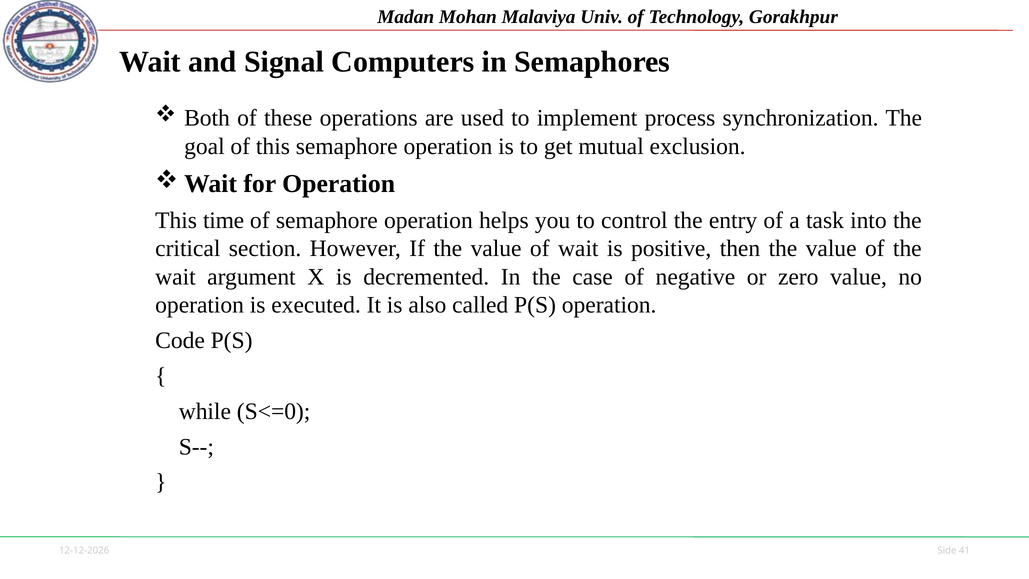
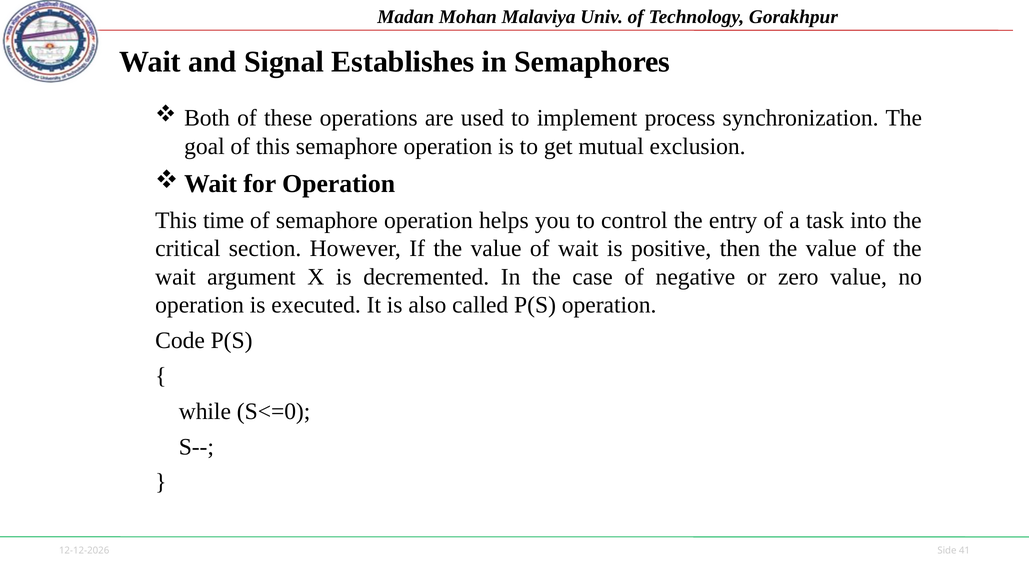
Computers: Computers -> Establishes (403, 62)
